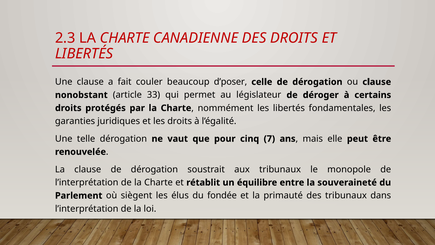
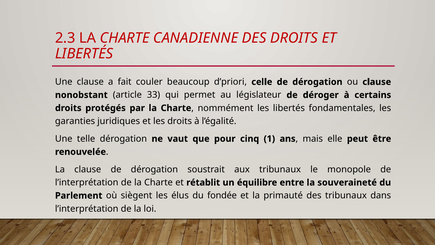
d’poser: d’poser -> d’priori (230, 82)
7: 7 -> 1 (269, 139)
